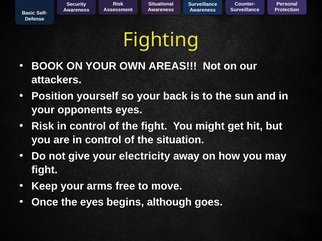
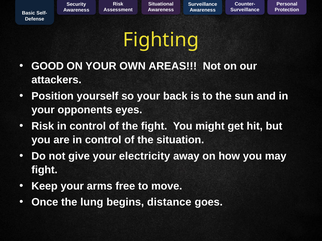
BOOK: BOOK -> GOOD (48, 66)
the eyes: eyes -> lung (92, 203)
although: although -> distance (169, 203)
